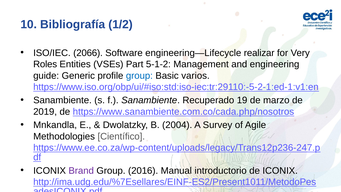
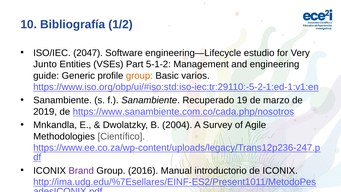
2066: 2066 -> 2047 (88, 53)
realizar: realizar -> estudio (259, 53)
Roles: Roles -> Junto (45, 64)
group colour: blue -> orange (139, 76)
